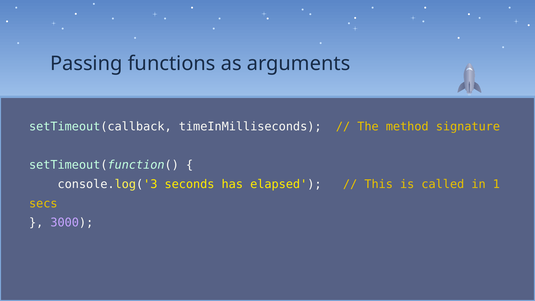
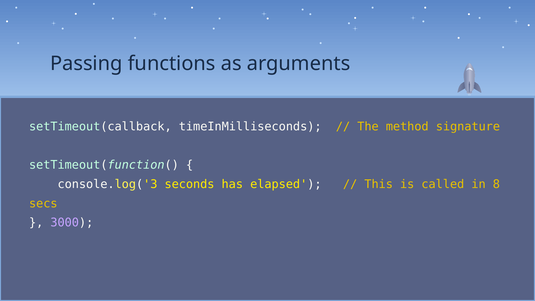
1: 1 -> 8 (496, 184)
